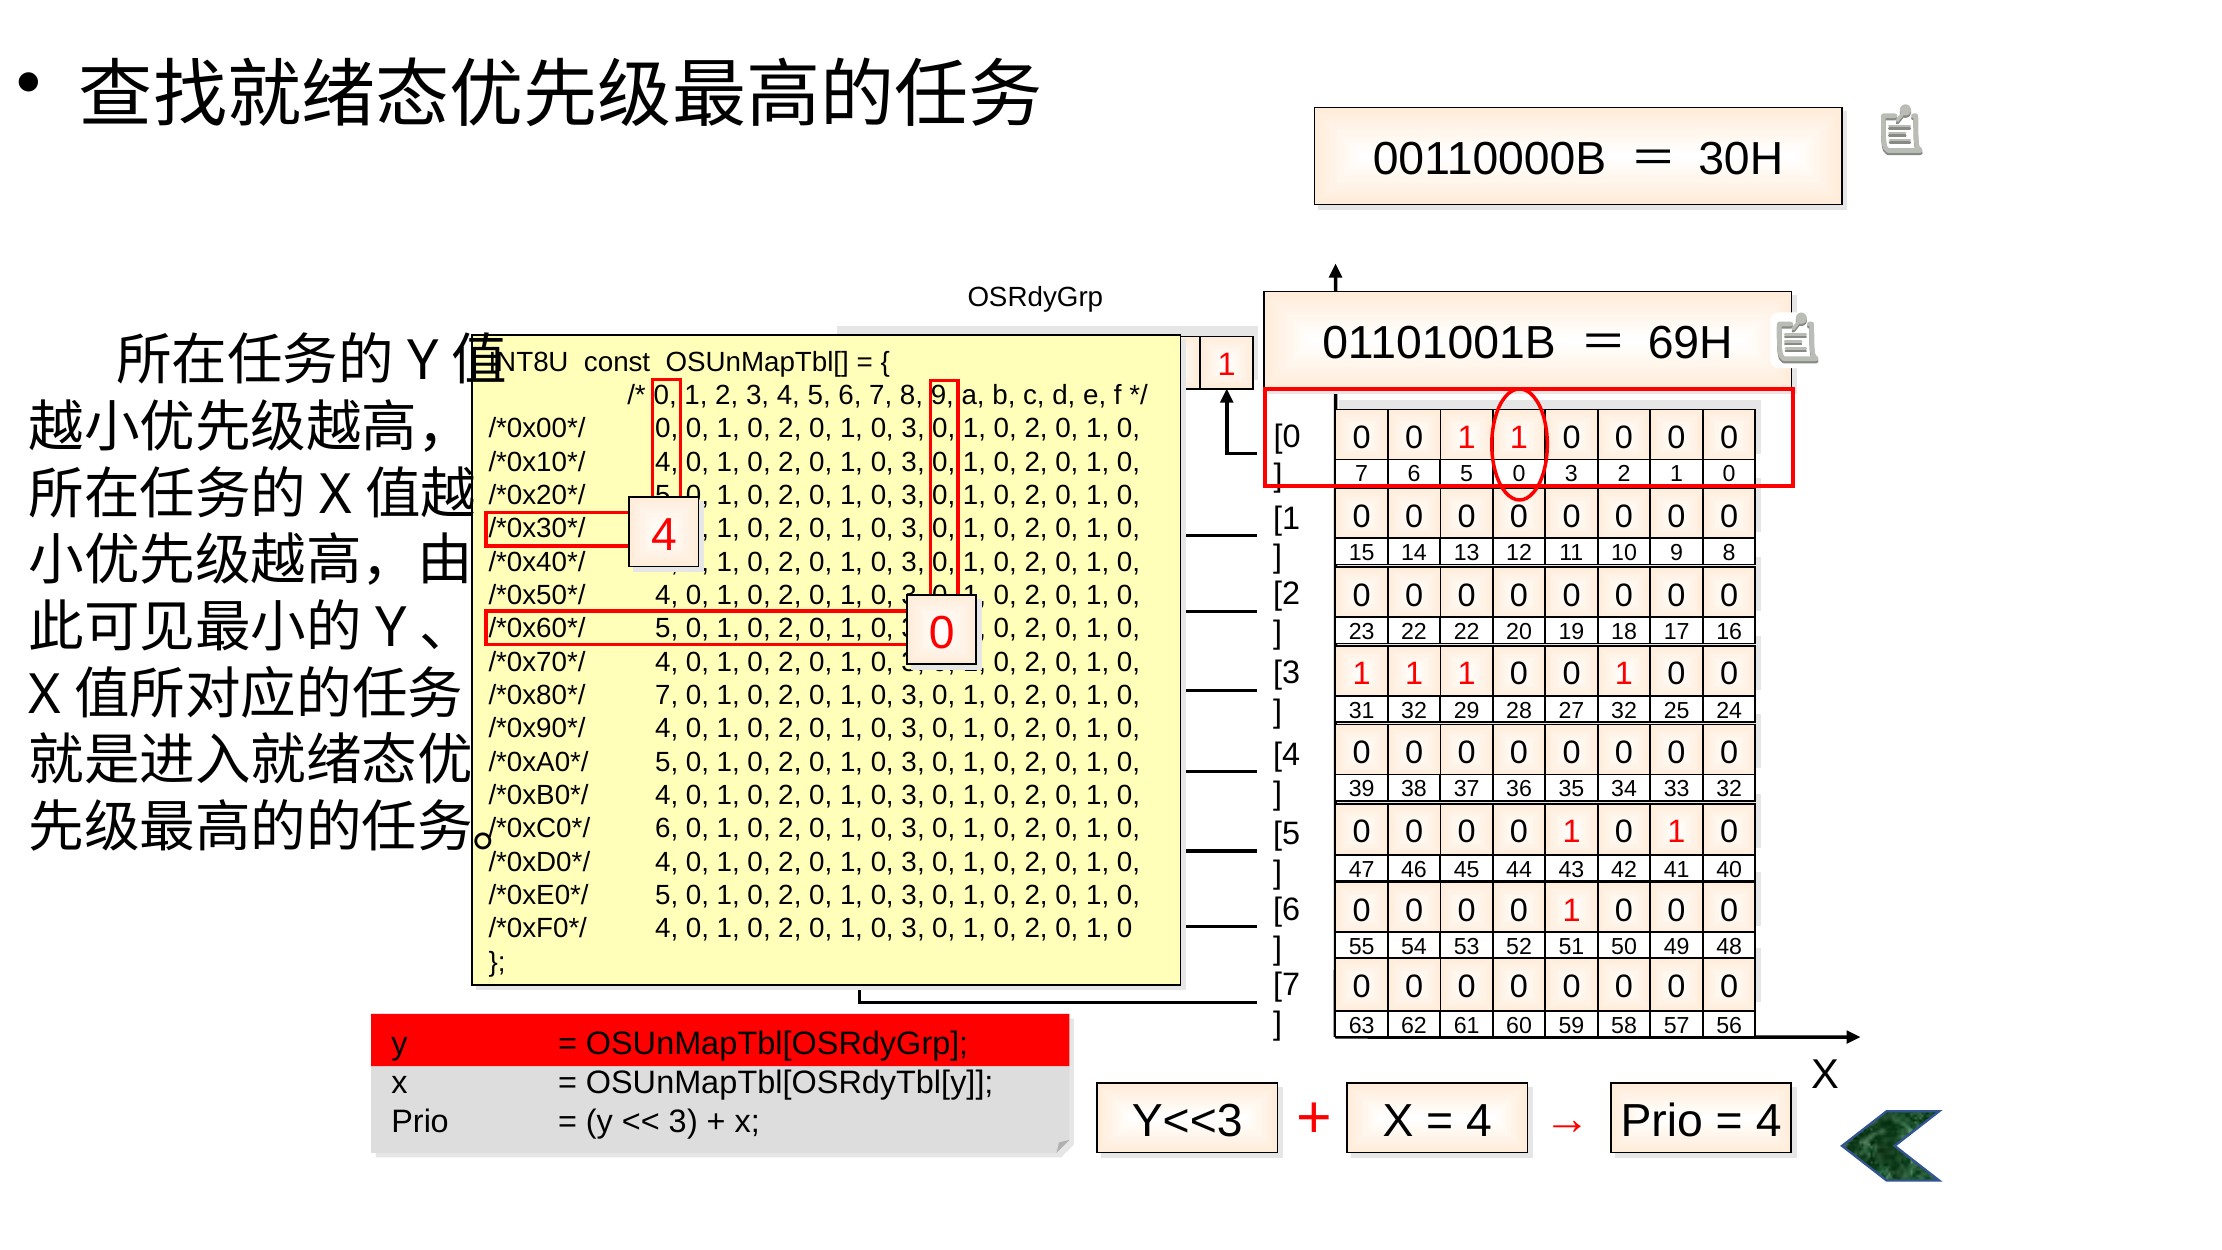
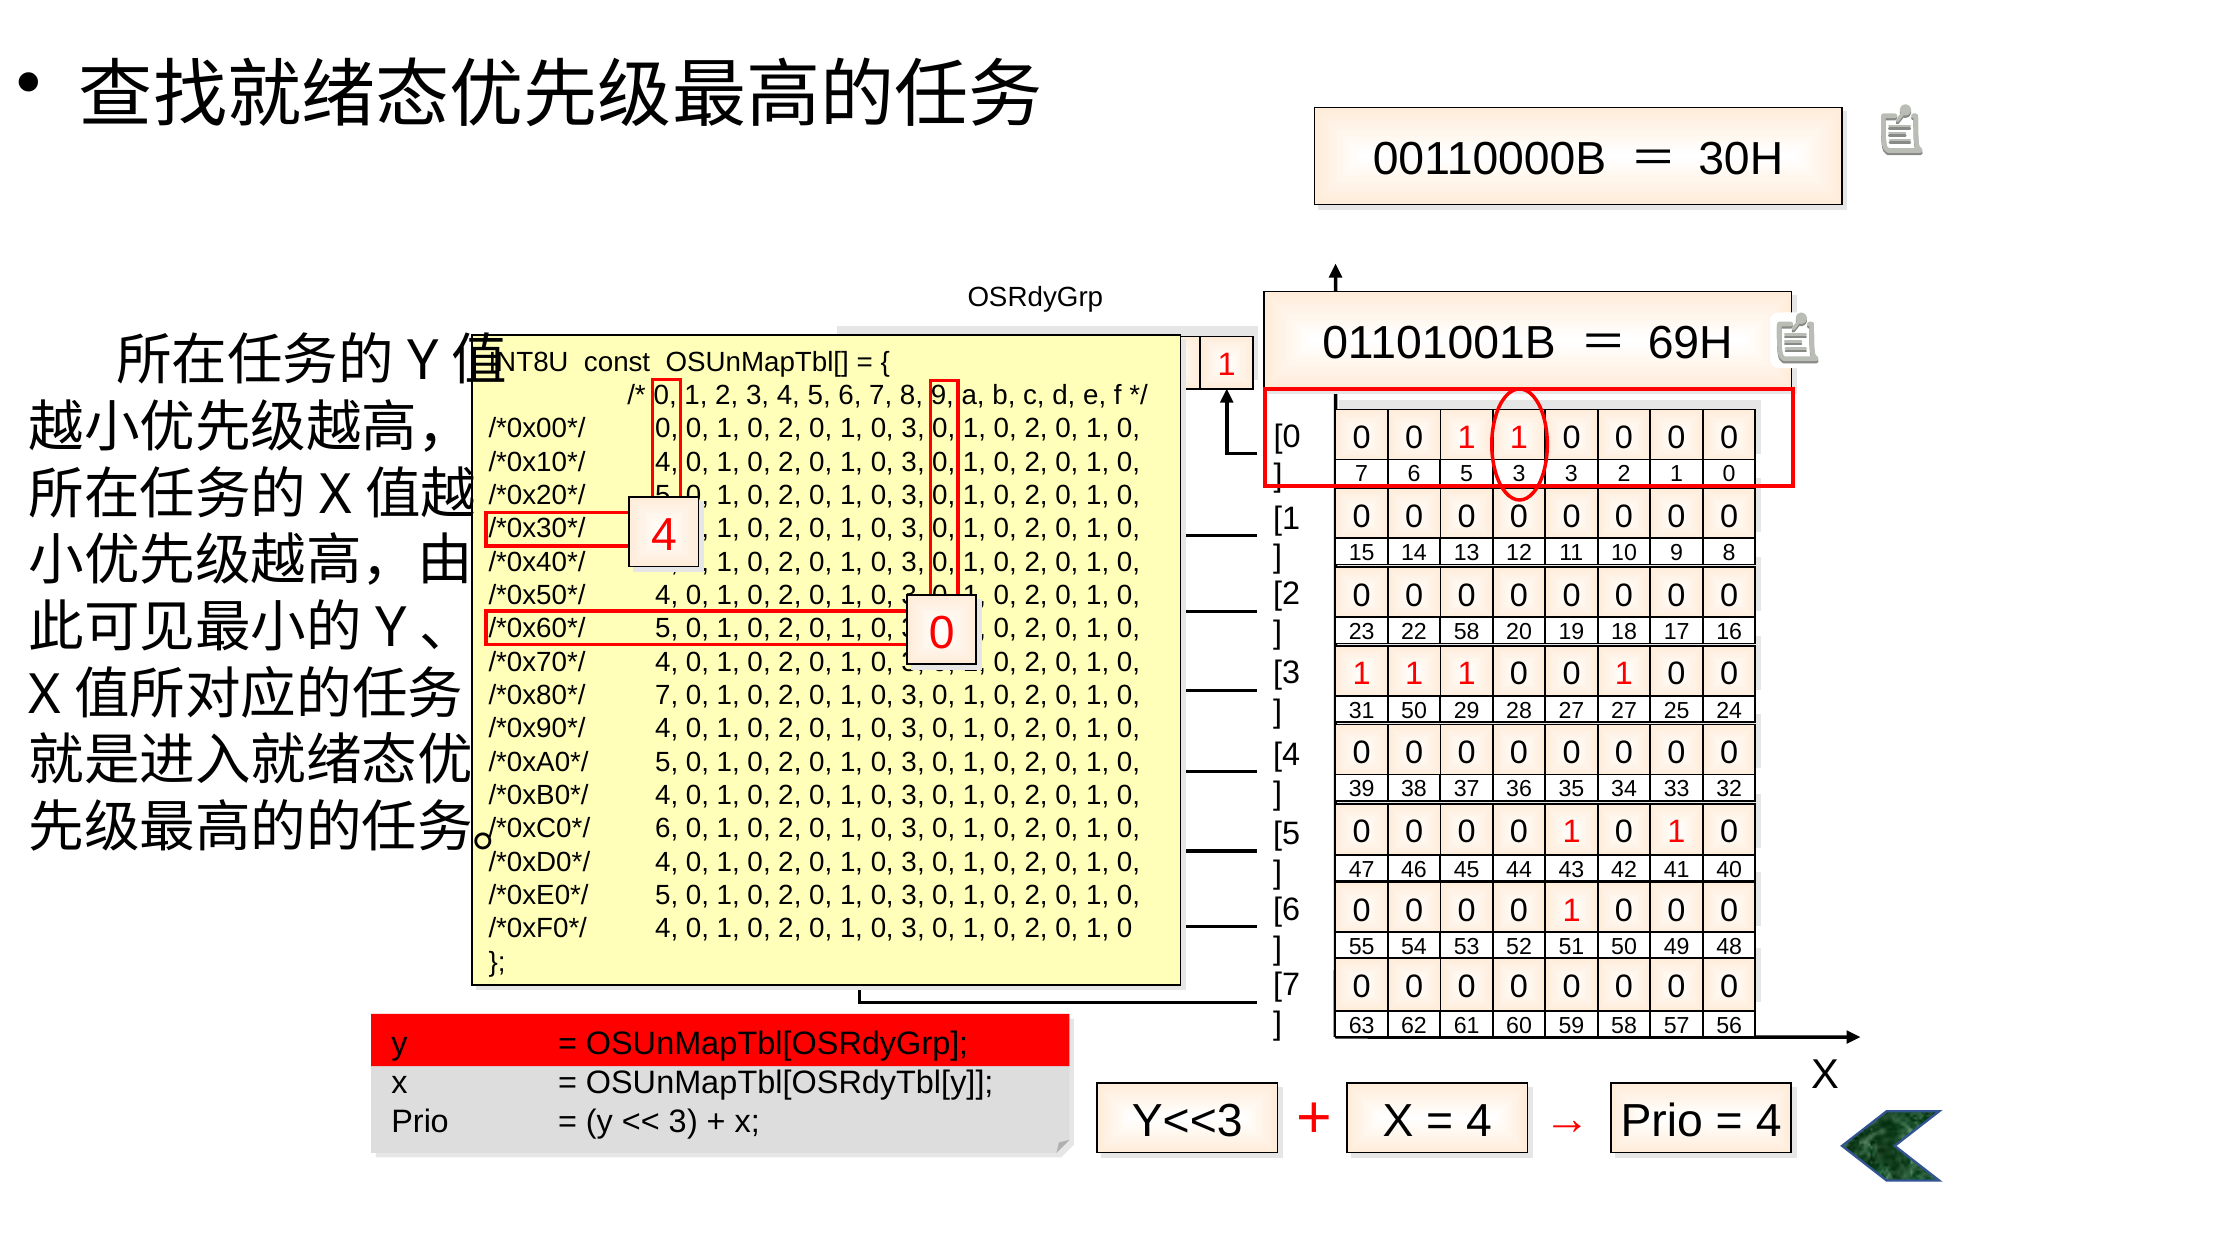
6 5 0: 0 -> 3 (1519, 474)
22 22: 22 -> 58 (1467, 632)
31 32: 32 -> 50 (1414, 711)
27 32: 32 -> 27 (1624, 711)
